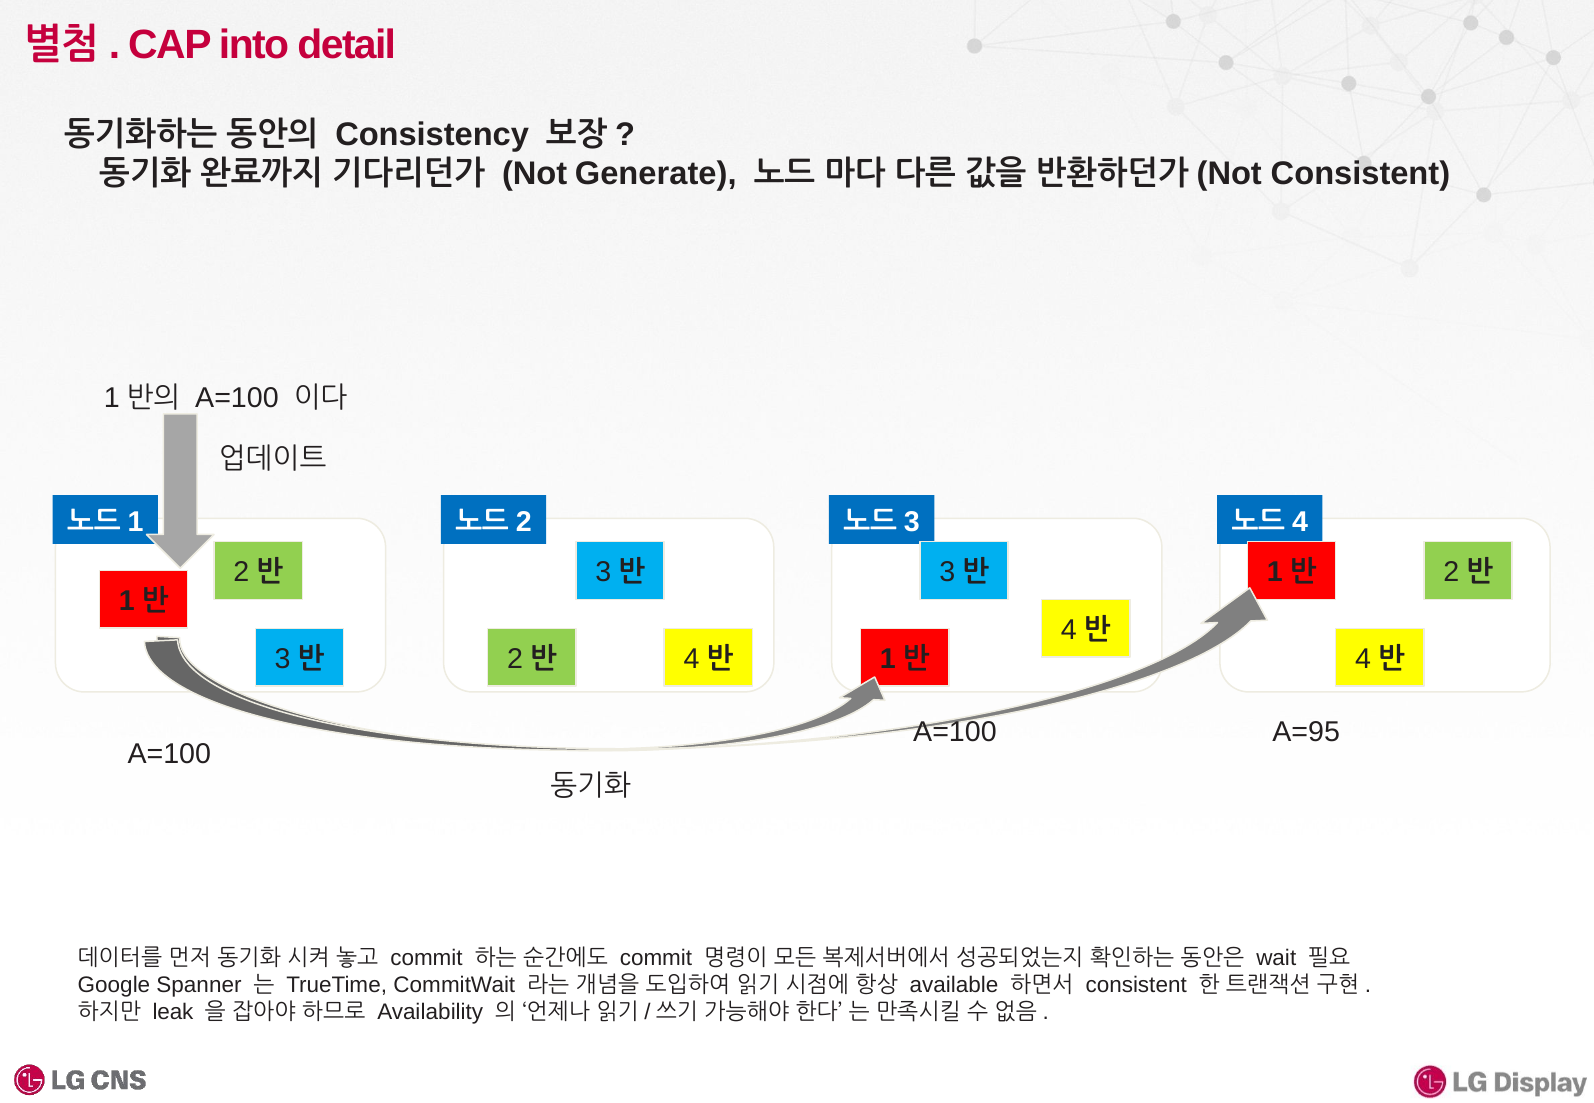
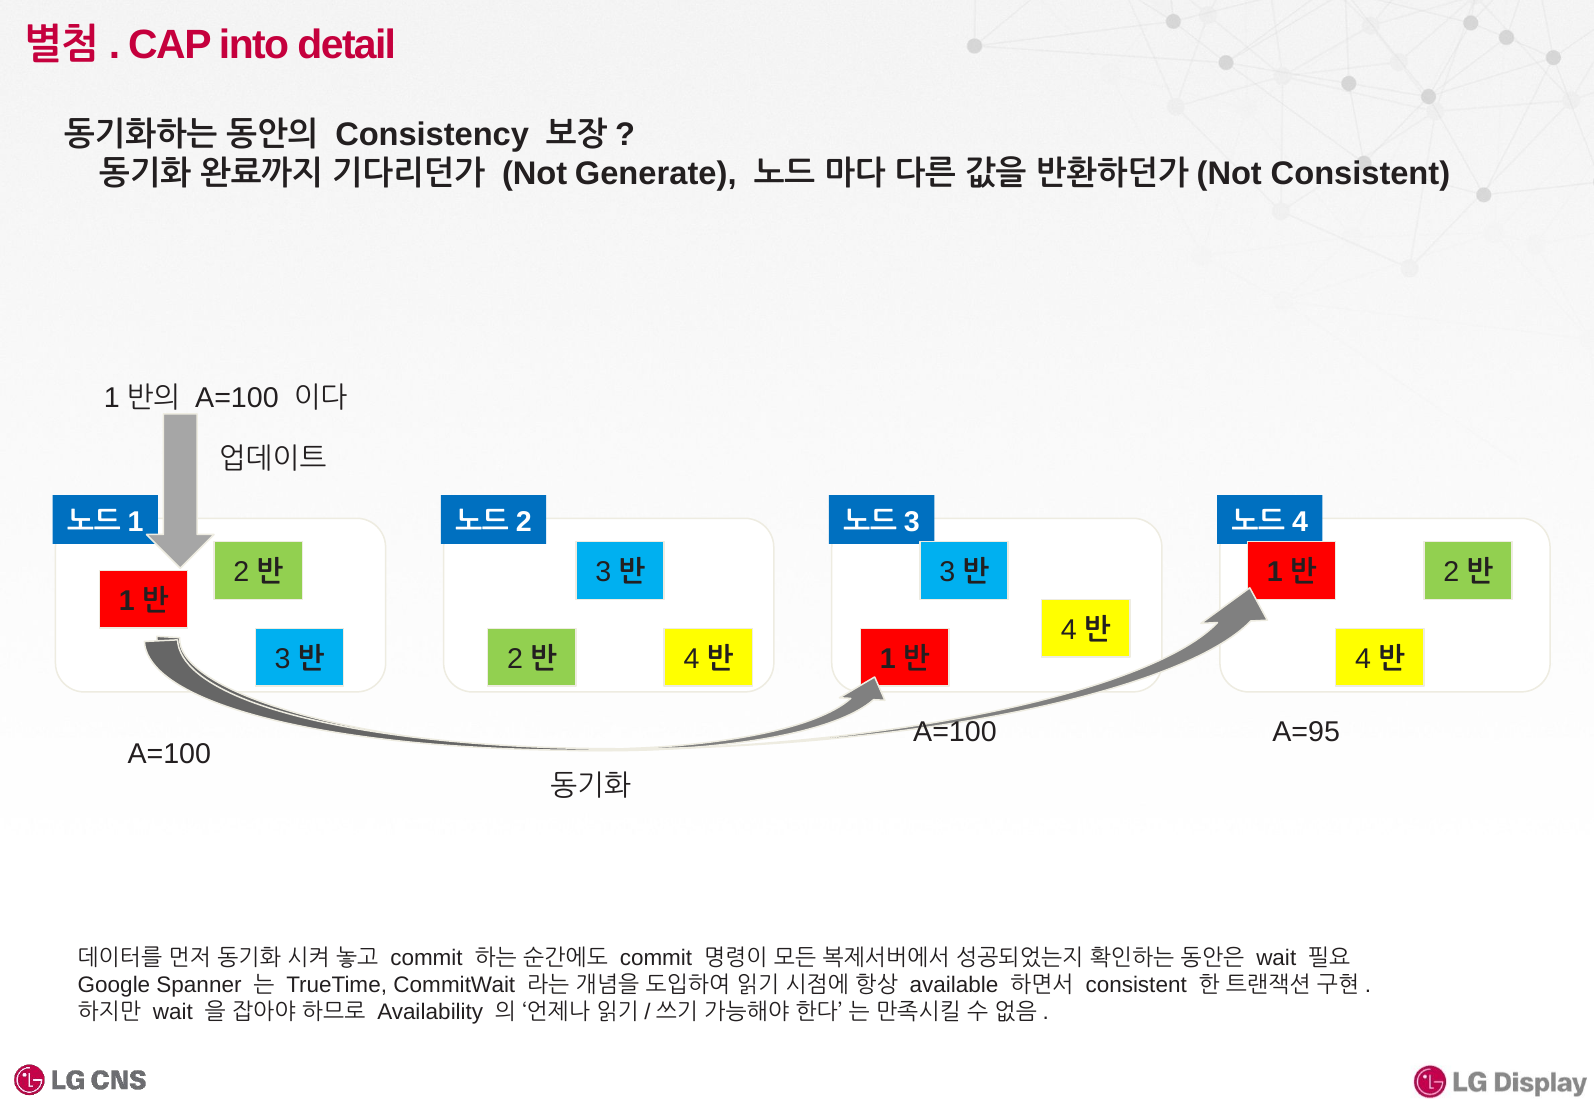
leak: leak -> wait (173, 1012)
